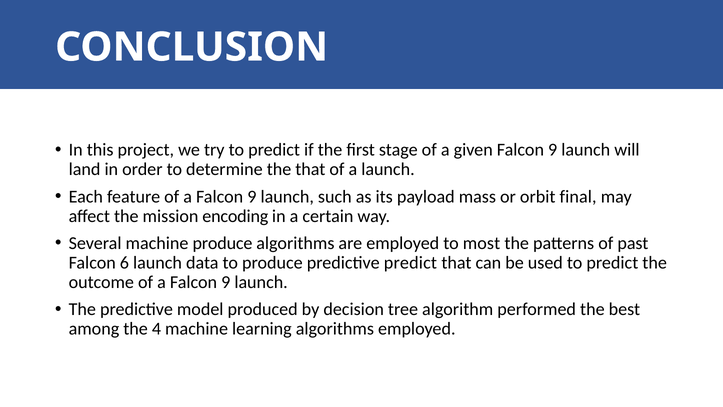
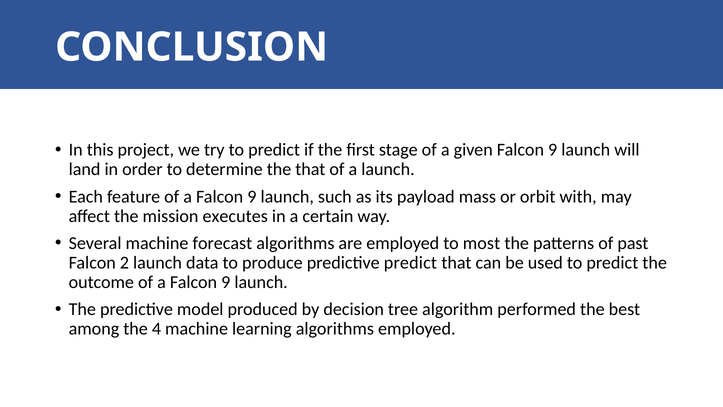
final: final -> with (578, 196)
encoding: encoding -> executes (235, 216)
machine produce: produce -> forecast (222, 243)
6: 6 -> 2 (124, 262)
